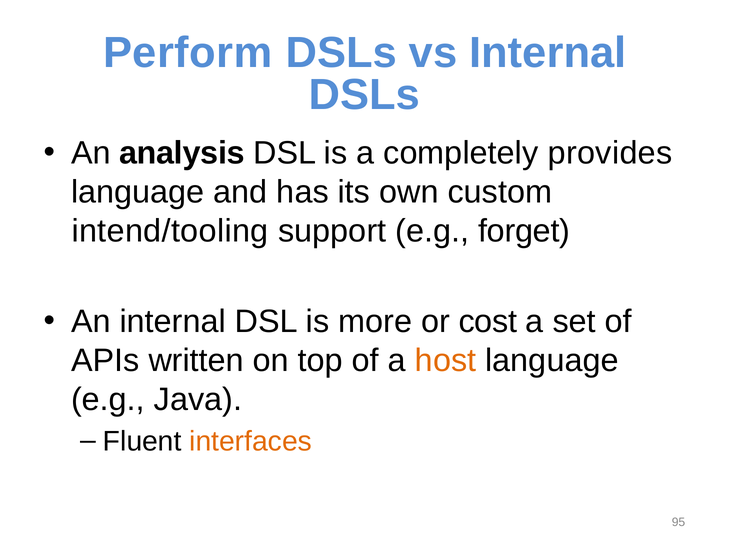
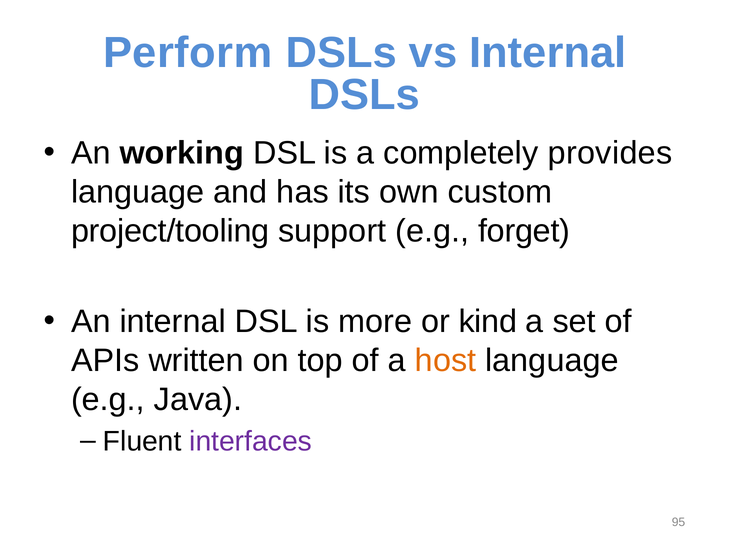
analysis: analysis -> working (182, 153)
intend/tooling: intend/tooling -> project/tooling (170, 231)
cost: cost -> kind (488, 322)
interfaces colour: orange -> purple (251, 441)
